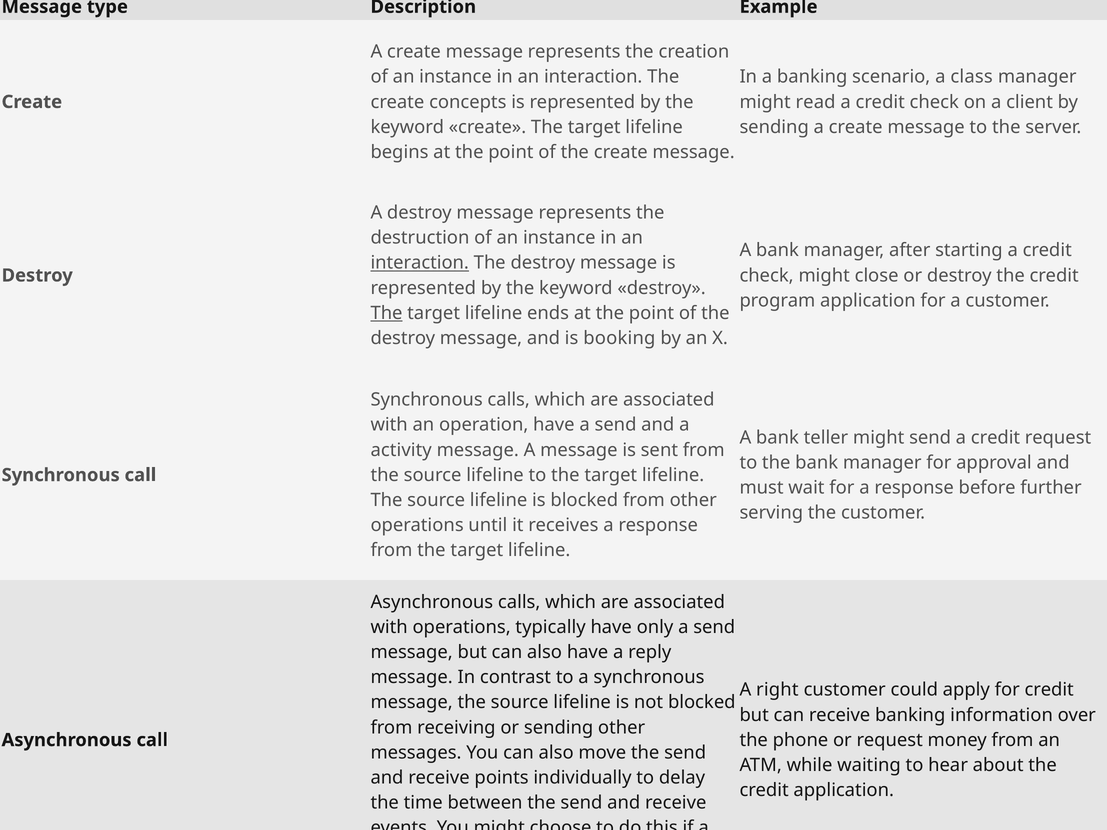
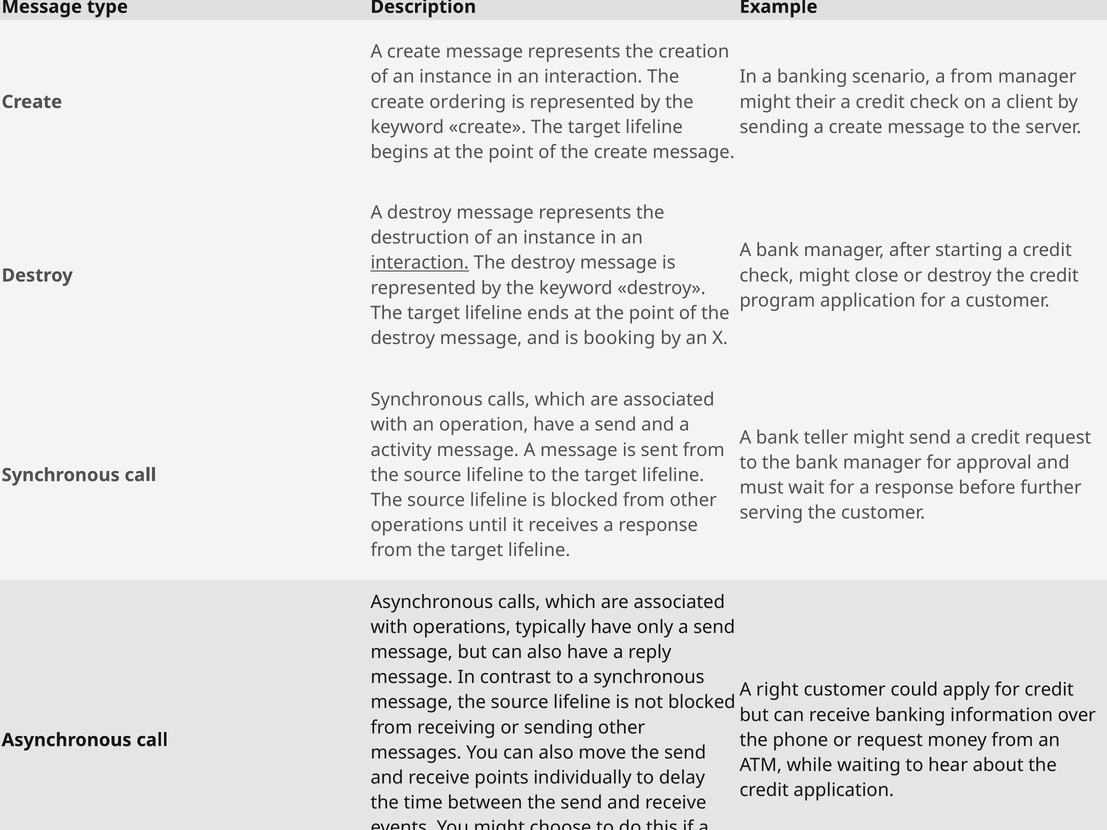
a class: class -> from (972, 77)
concepts: concepts -> ordering (468, 102)
read: read -> their (816, 102)
The underline: present -> none (387, 313)
